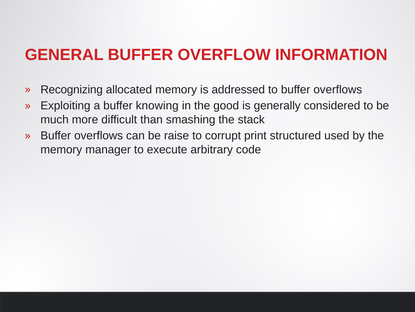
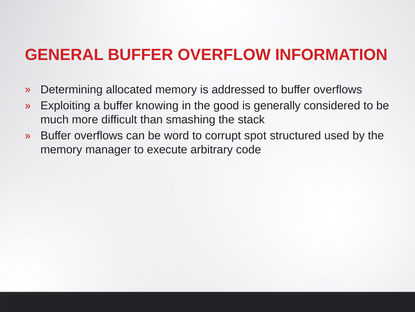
Recognizing: Recognizing -> Determining (72, 89)
raise: raise -> word (177, 135)
print: print -> spot (255, 135)
